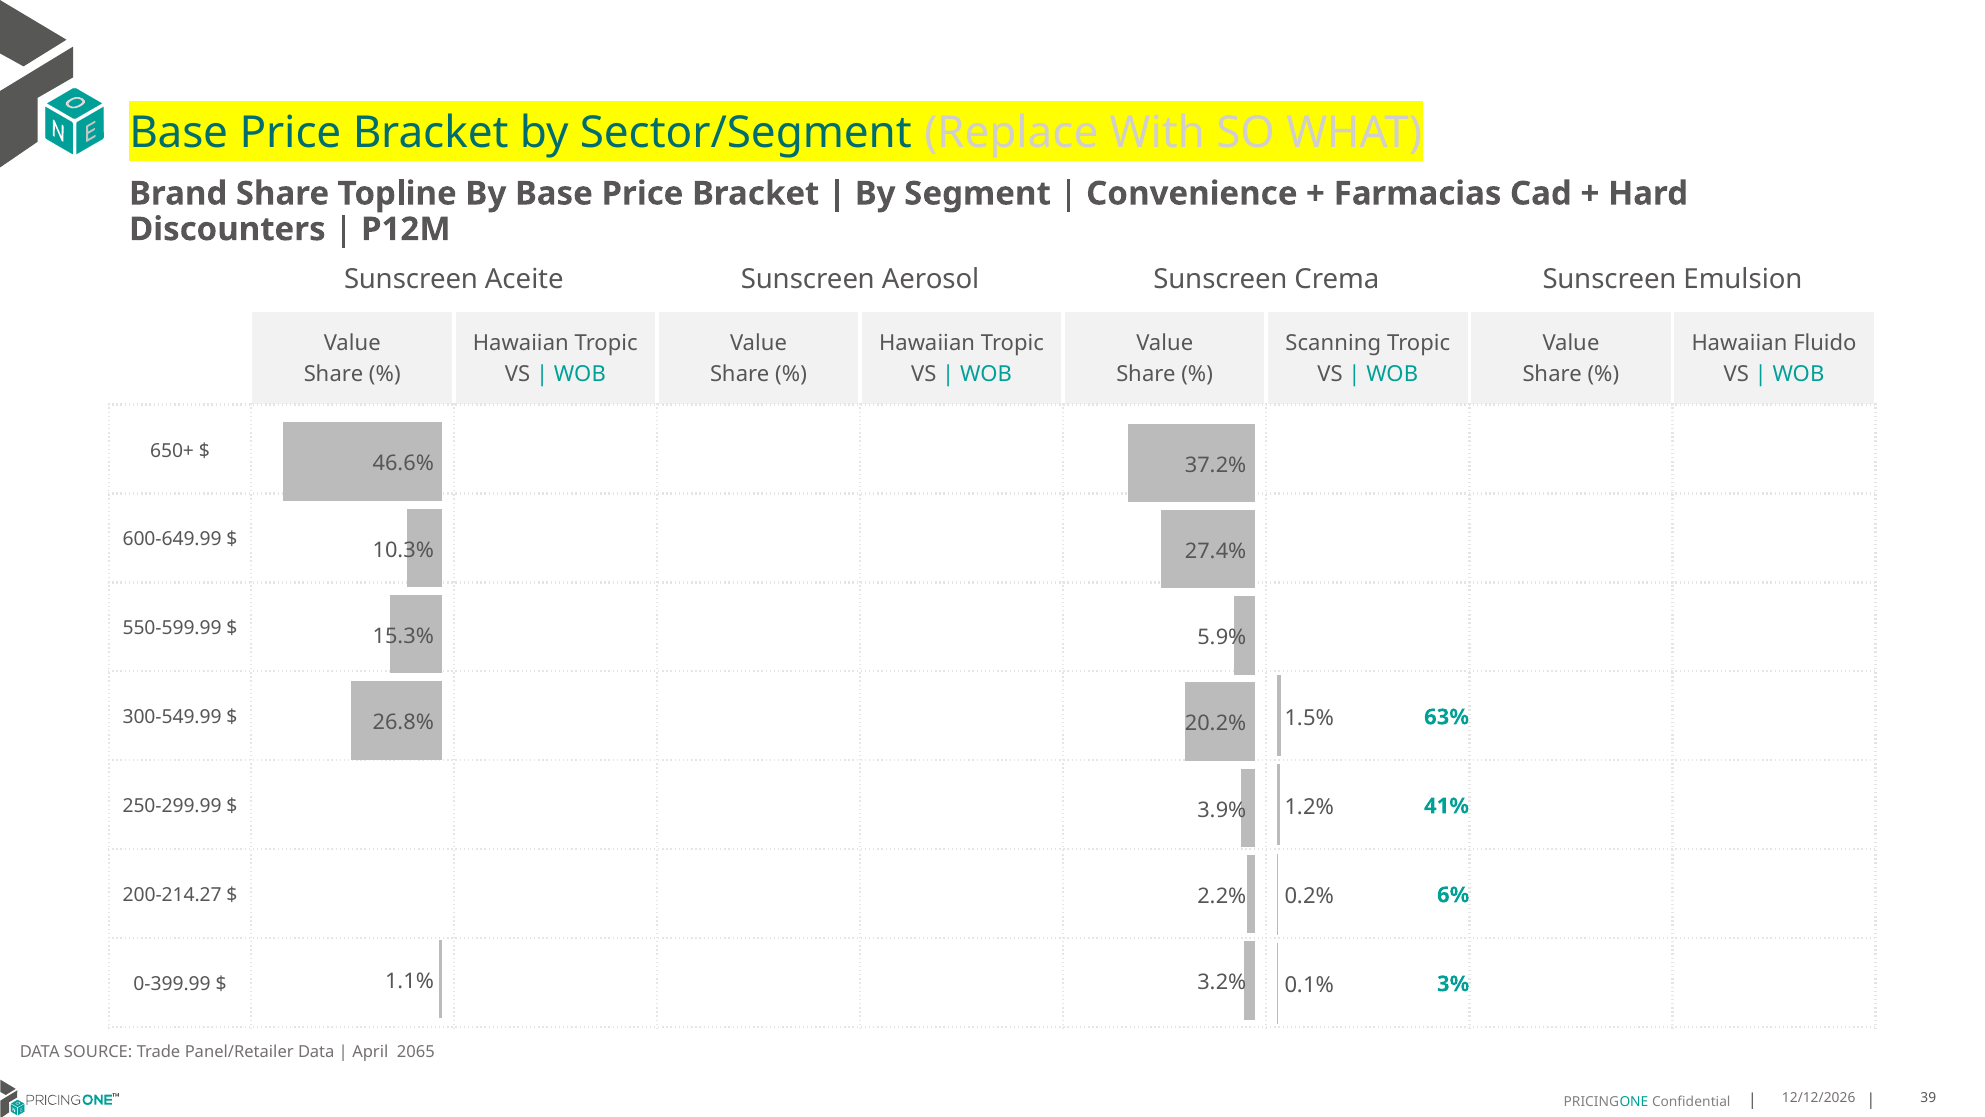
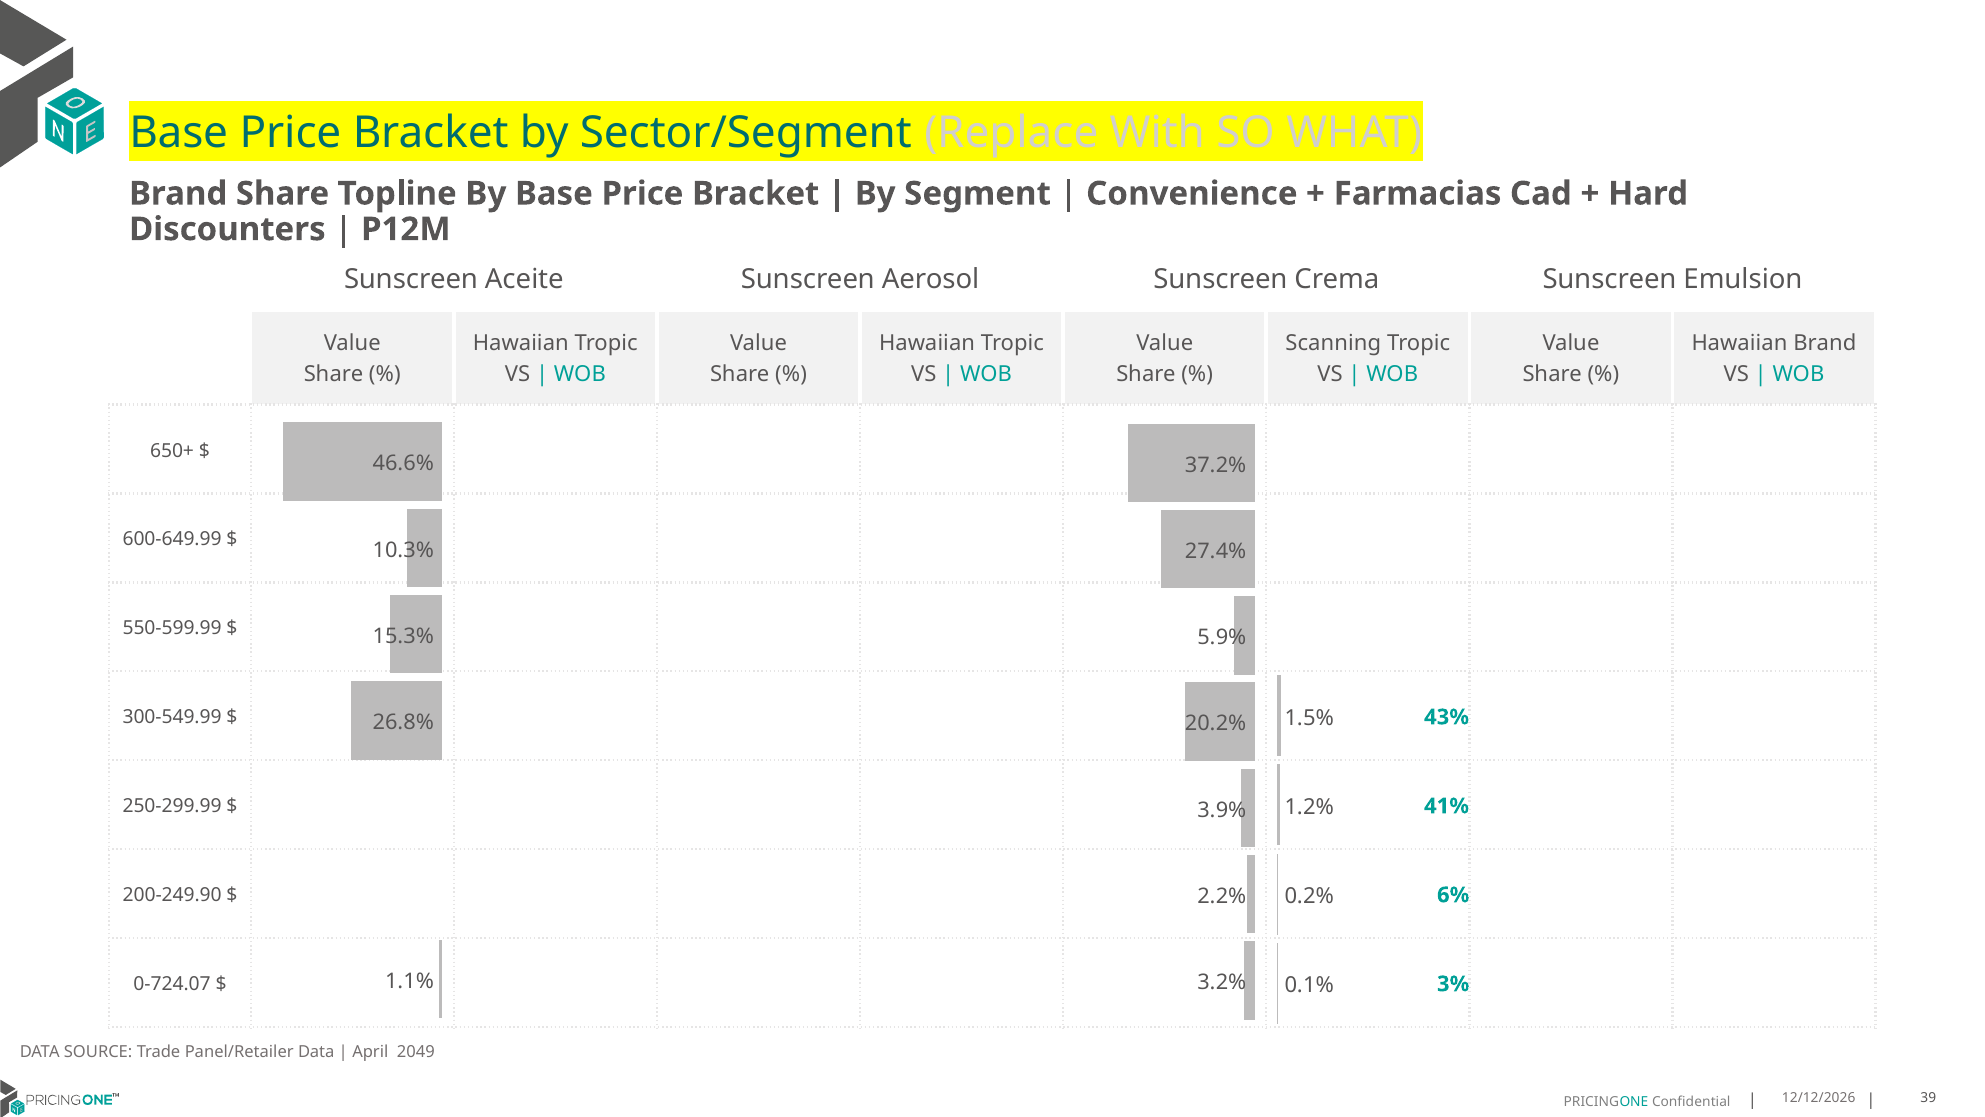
Hawaiian Fluido: Fluido -> Brand (1825, 343)
63%: 63% -> 43% (1447, 717)
200-214.27: 200-214.27 -> 200-249.90 (172, 895)
0-399.99: 0-399.99 -> 0-724.07 (172, 984)
2065: 2065 -> 2049 (416, 1052)
